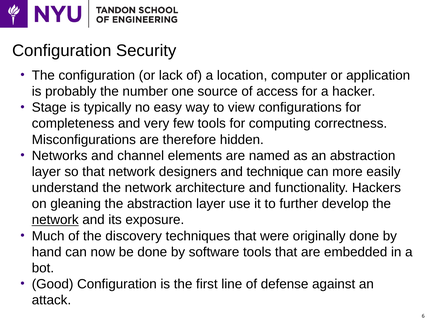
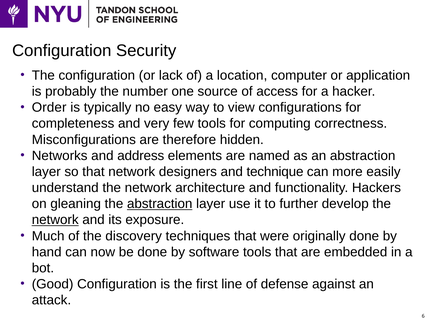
Stage: Stage -> Order (49, 108)
channel: channel -> address (141, 156)
abstraction underline: none -> present (160, 204)
